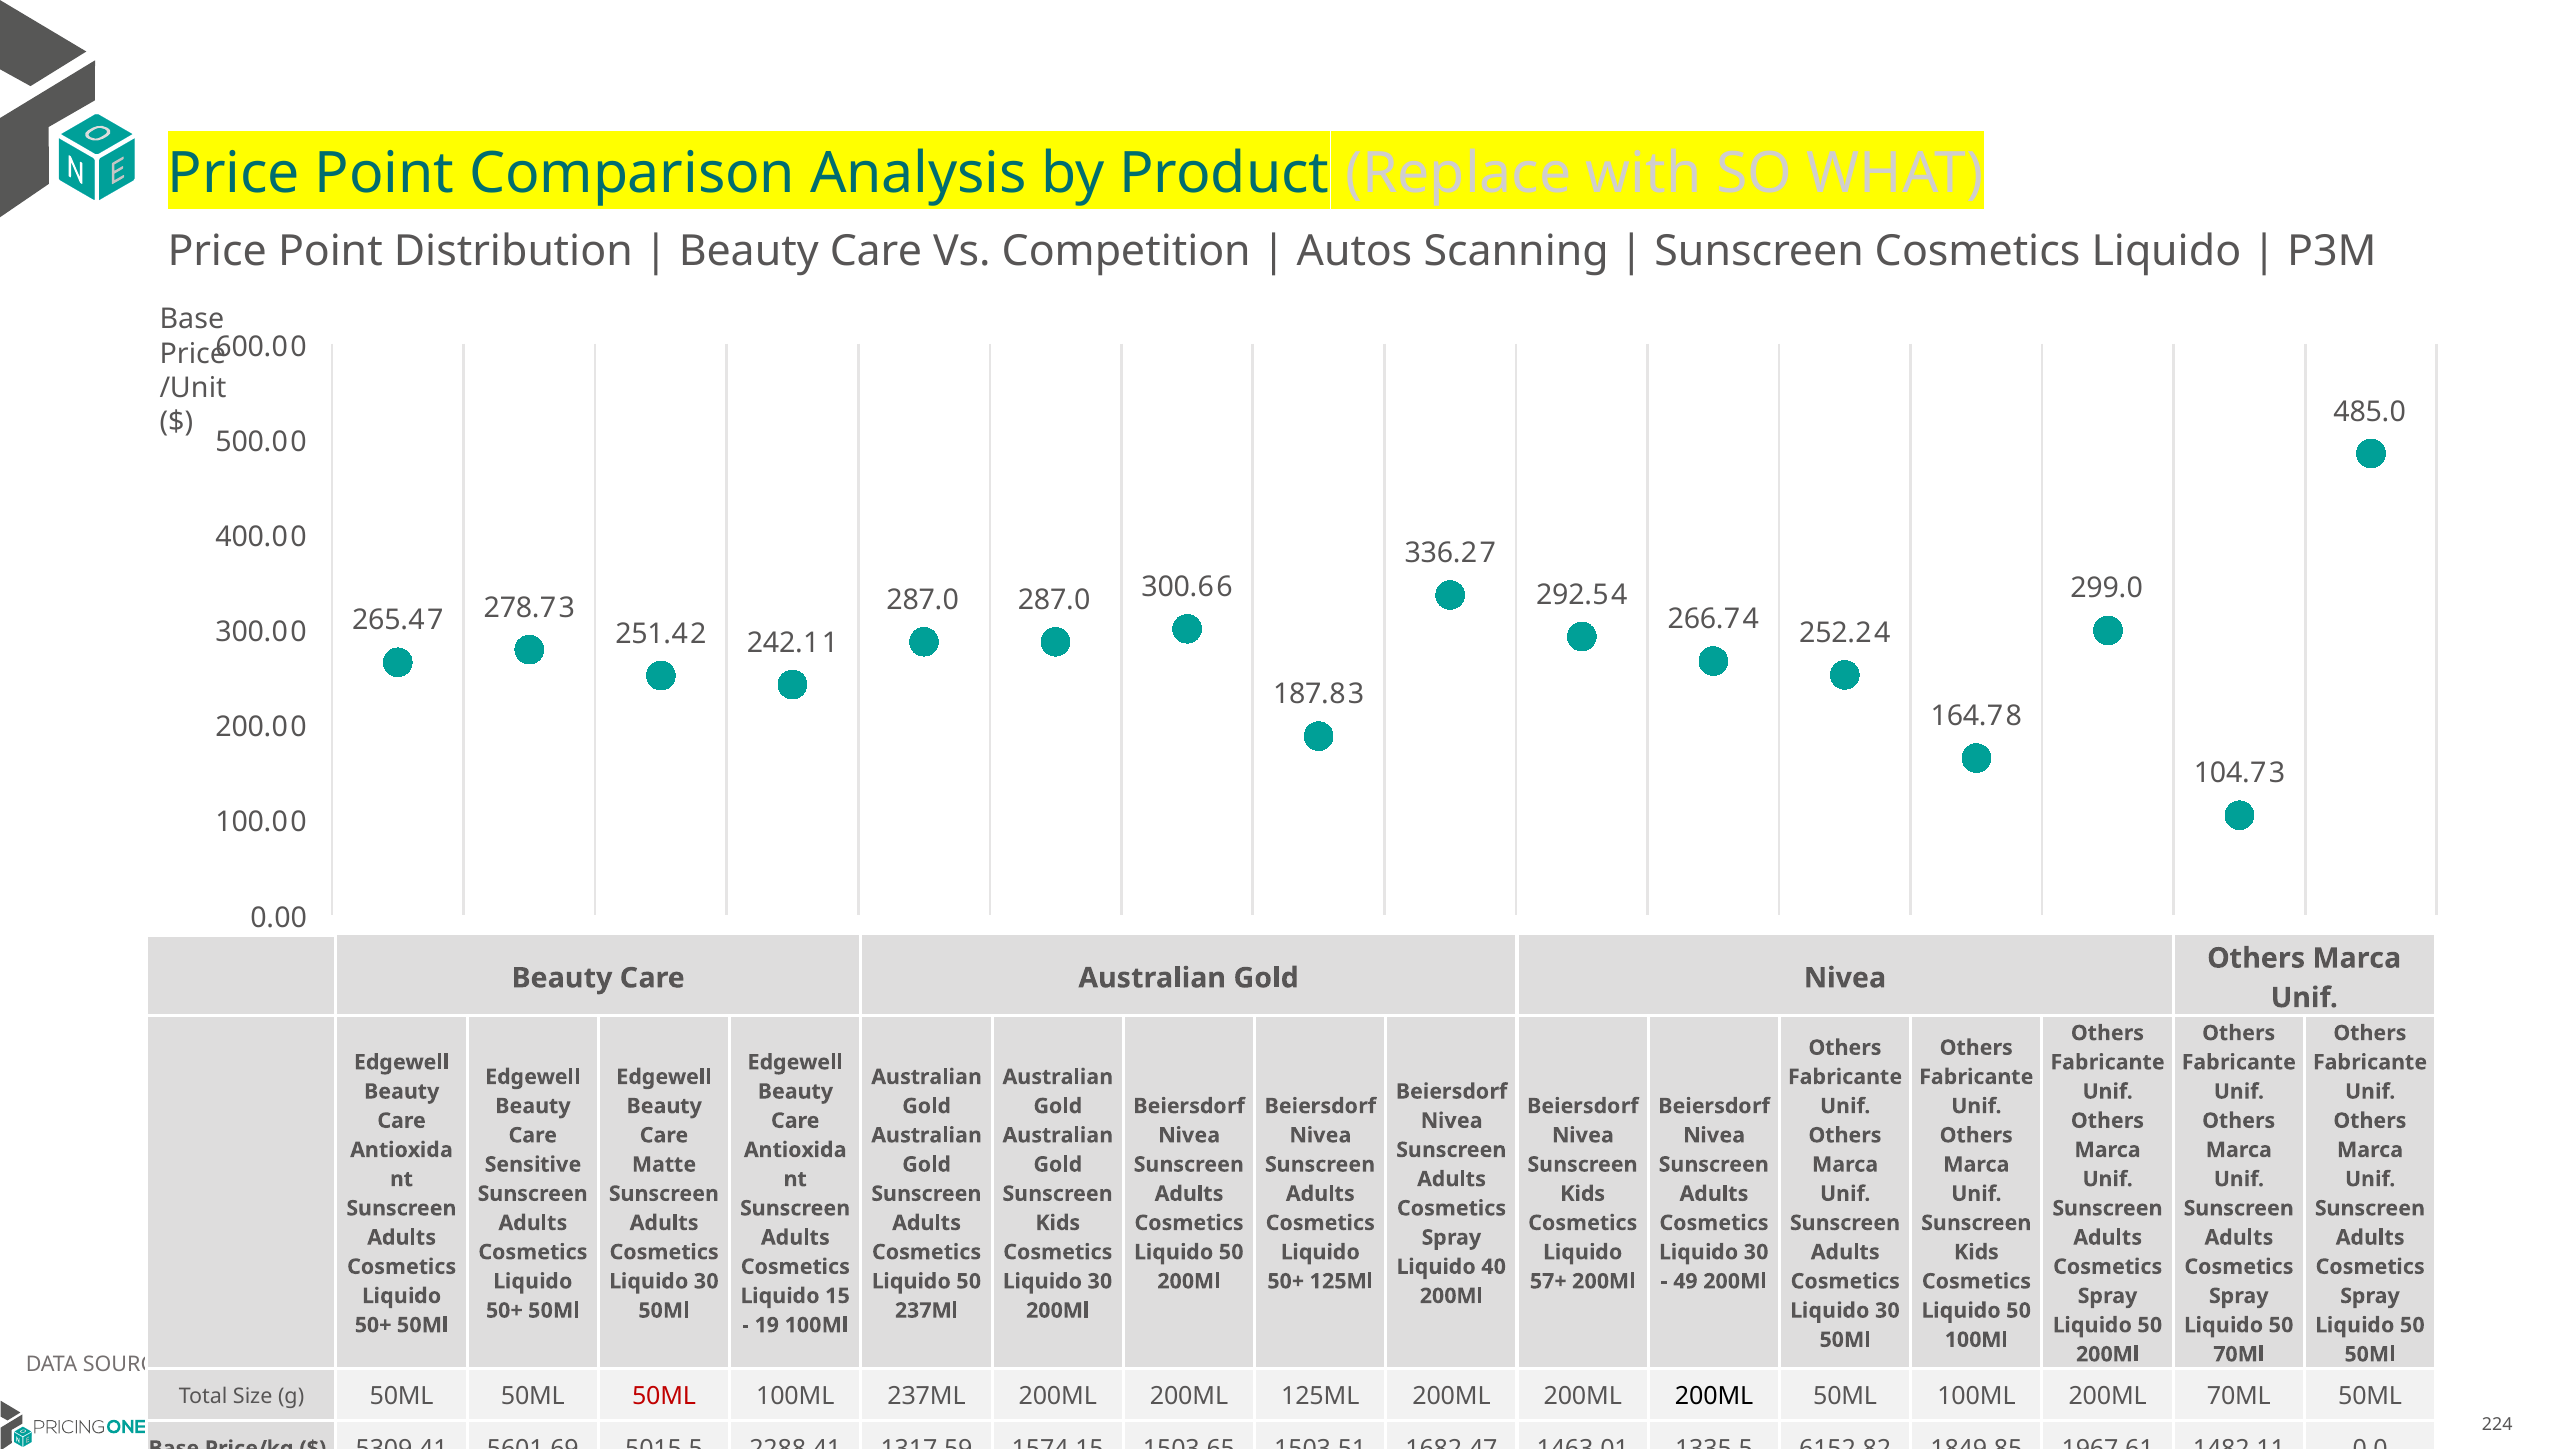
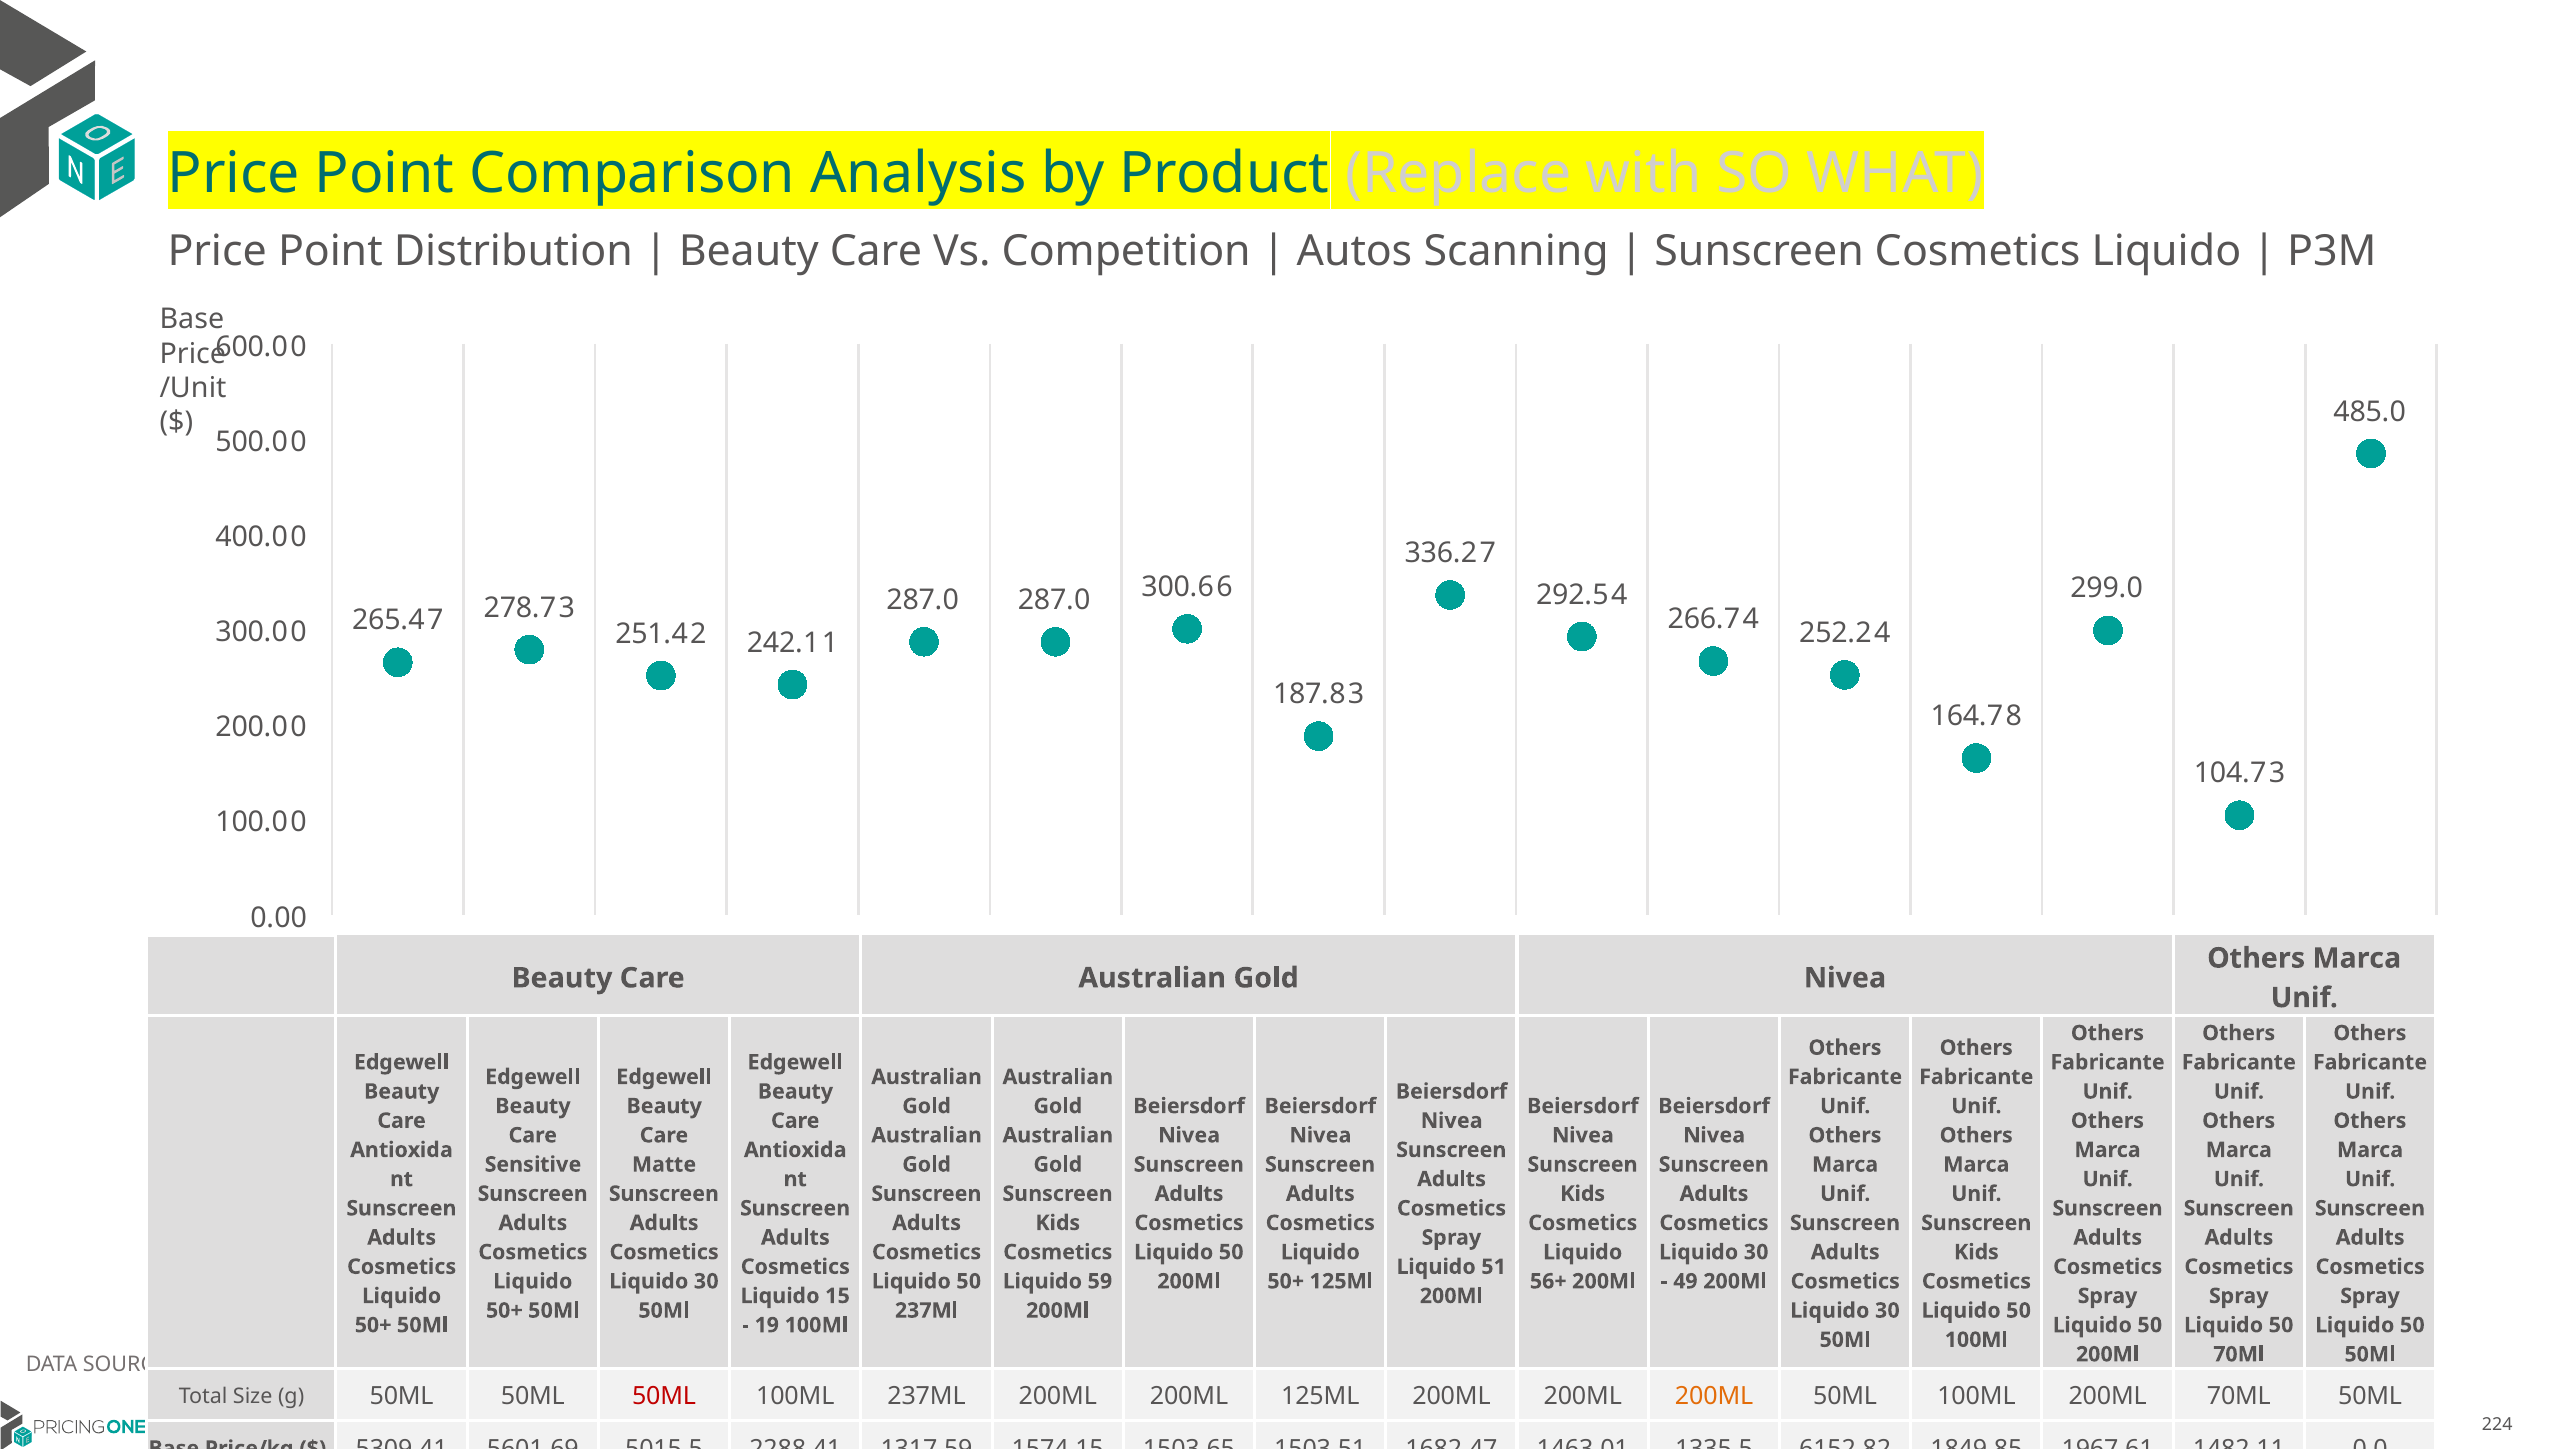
40: 40 -> 51 (1494, 1267)
30: 30 -> 59 (1100, 1281)
57+: 57+ -> 56+ (1548, 1281)
200ML colour: black -> orange (1714, 1396)
